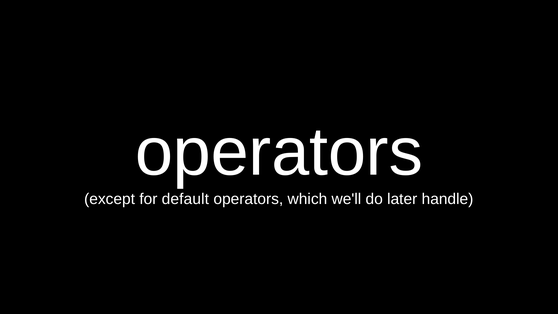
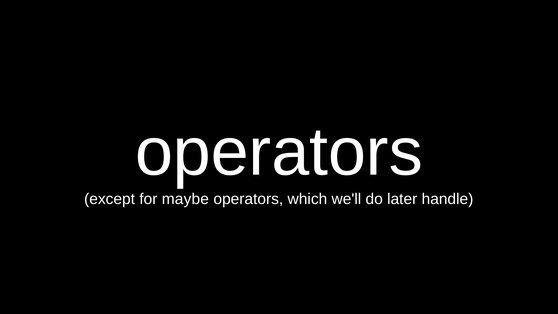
default: default -> maybe (185, 199)
